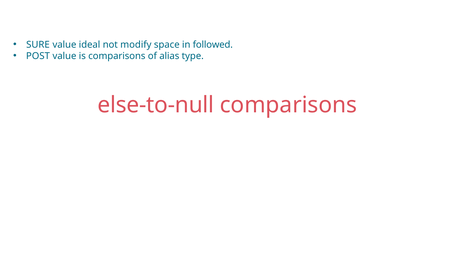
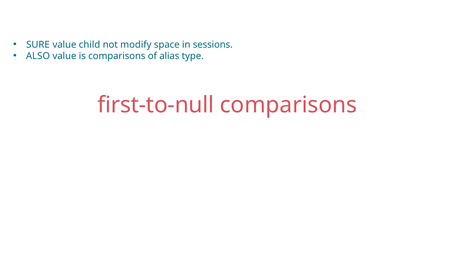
ideal: ideal -> child (90, 45)
followed: followed -> sessions (213, 45)
POST: POST -> ALSO (38, 56)
else-to-null: else-to-null -> first-to-null (156, 105)
